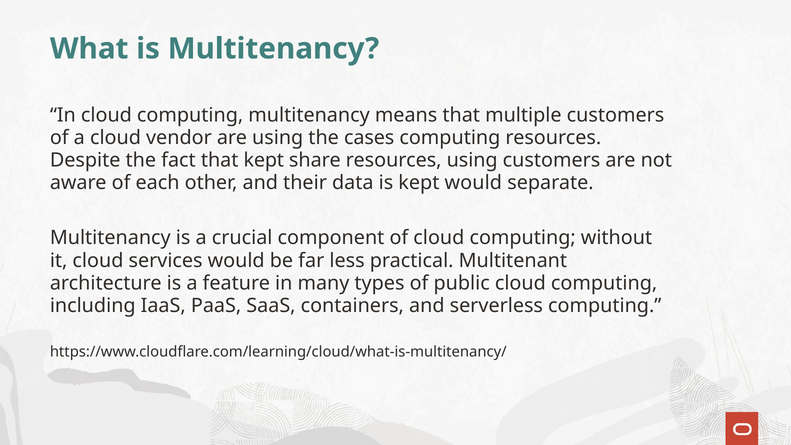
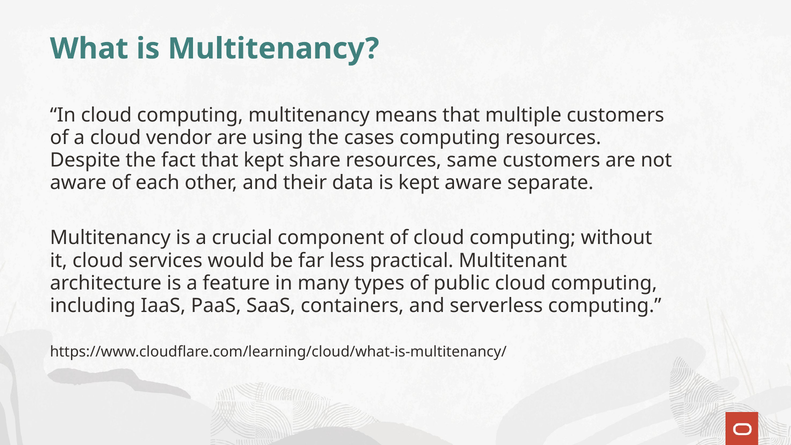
resources using: using -> same (472, 160)
kept would: would -> aware (473, 183)
